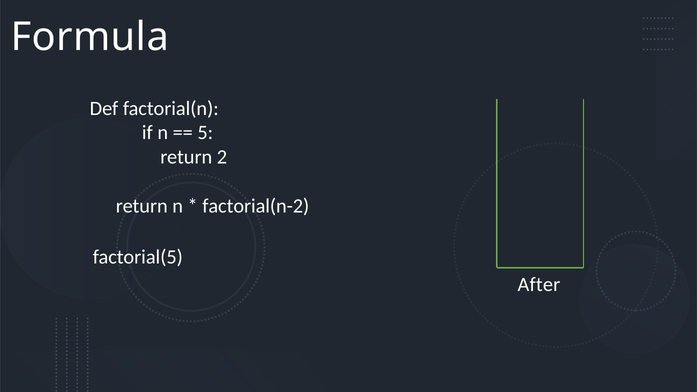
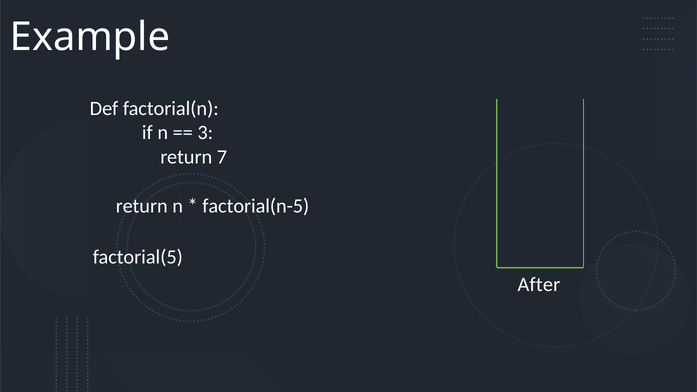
Formula: Formula -> Example (90, 37)
5: 5 -> 3 (205, 133)
2: 2 -> 7 (222, 157)
factorial(n-2: factorial(n-2 -> factorial(n-5 (256, 206)
